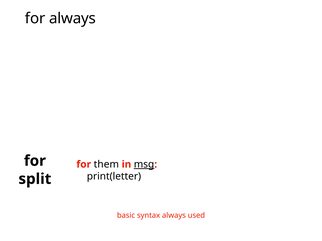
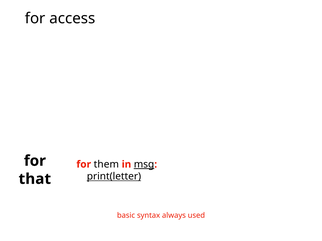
for always: always -> access (72, 19)
print(letter underline: none -> present (114, 177)
split: split -> that (35, 179)
